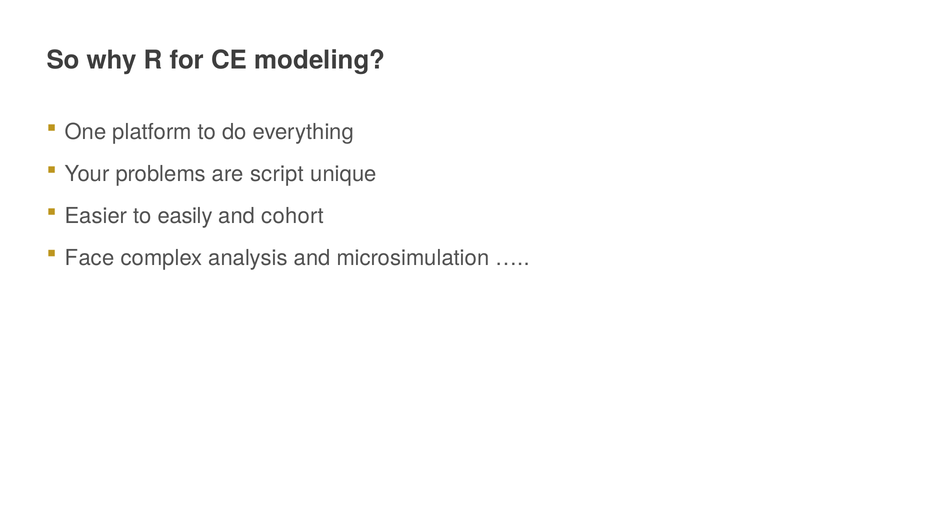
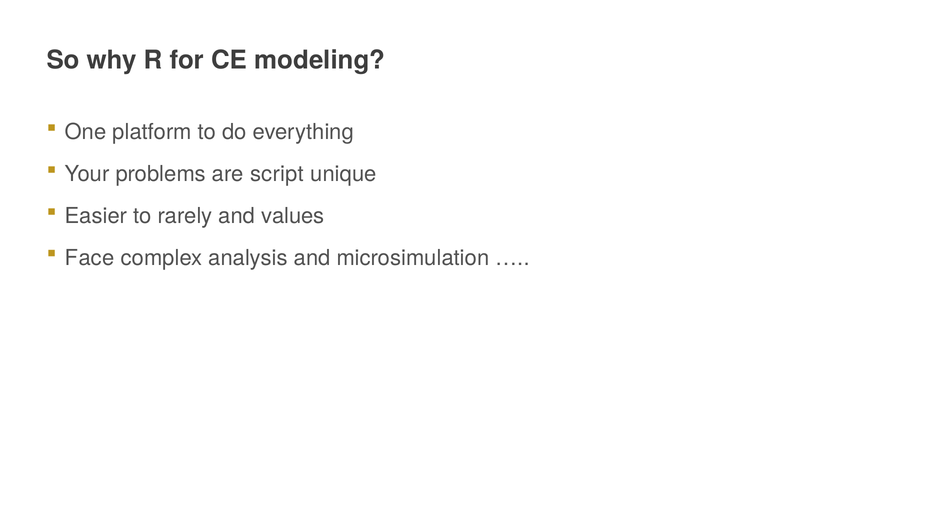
easily: easily -> rarely (185, 216)
cohort: cohort -> values (293, 216)
